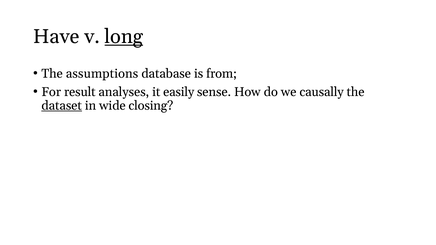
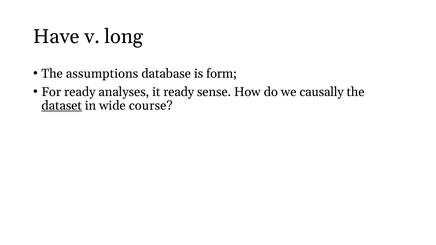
long underline: present -> none (124, 37)
from: from -> form (222, 74)
For result: result -> ready (80, 92)
it easily: easily -> ready (179, 92)
closing: closing -> course (151, 106)
